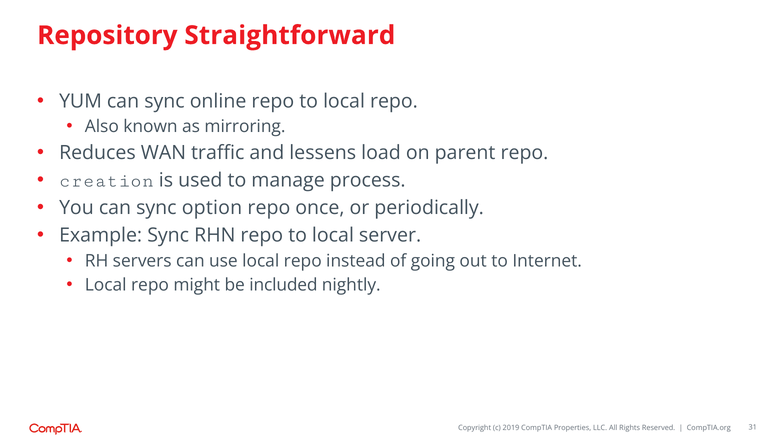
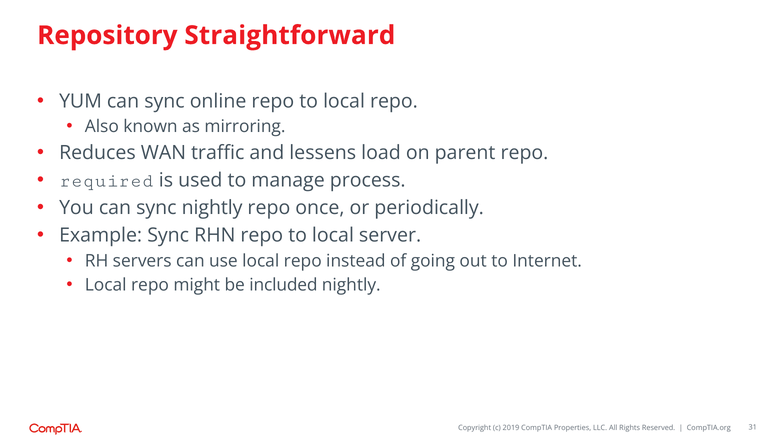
creation: creation -> required (106, 180)
sync option: option -> nightly (212, 208)
